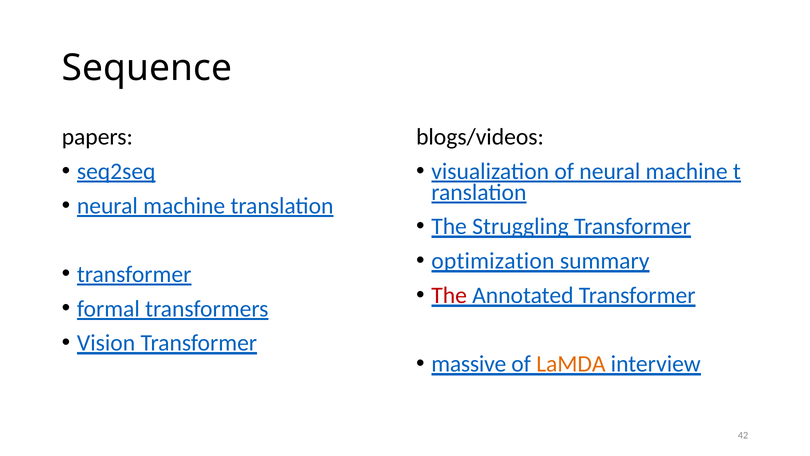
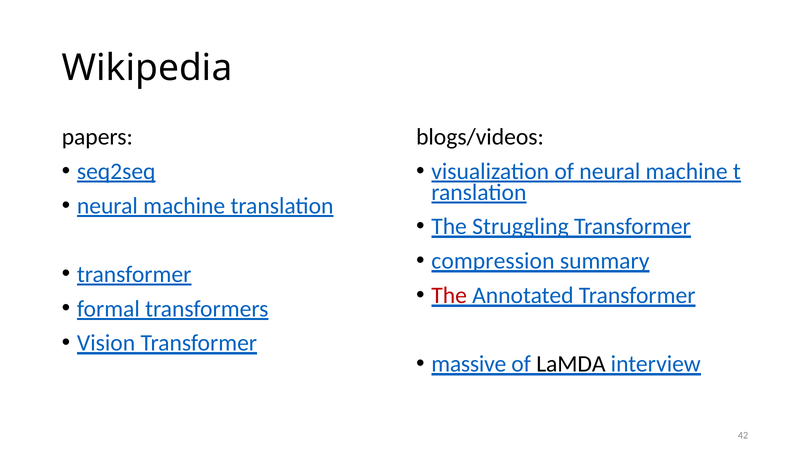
Sequence: Sequence -> Wikipedia (147, 68)
optimization: optimization -> compression (493, 261)
LaMDA colour: orange -> black (571, 364)
